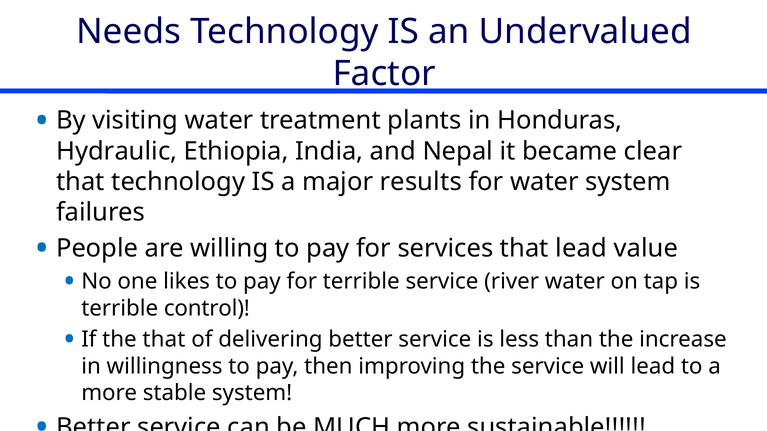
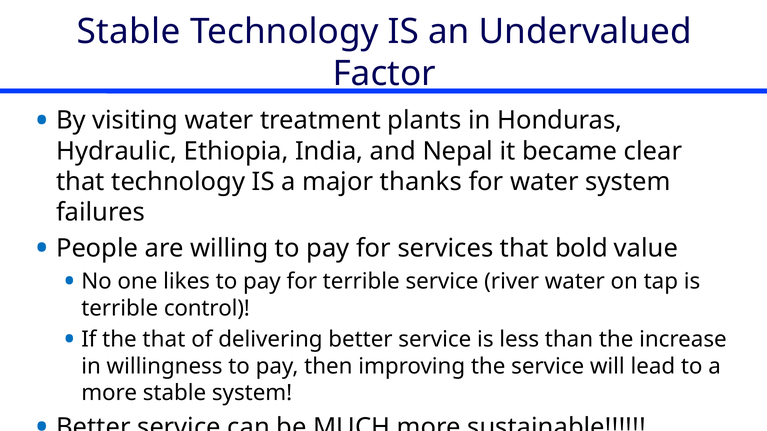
Needs: Needs -> Stable (128, 32)
results: results -> thanks (421, 182)
that lead: lead -> bold (581, 249)
